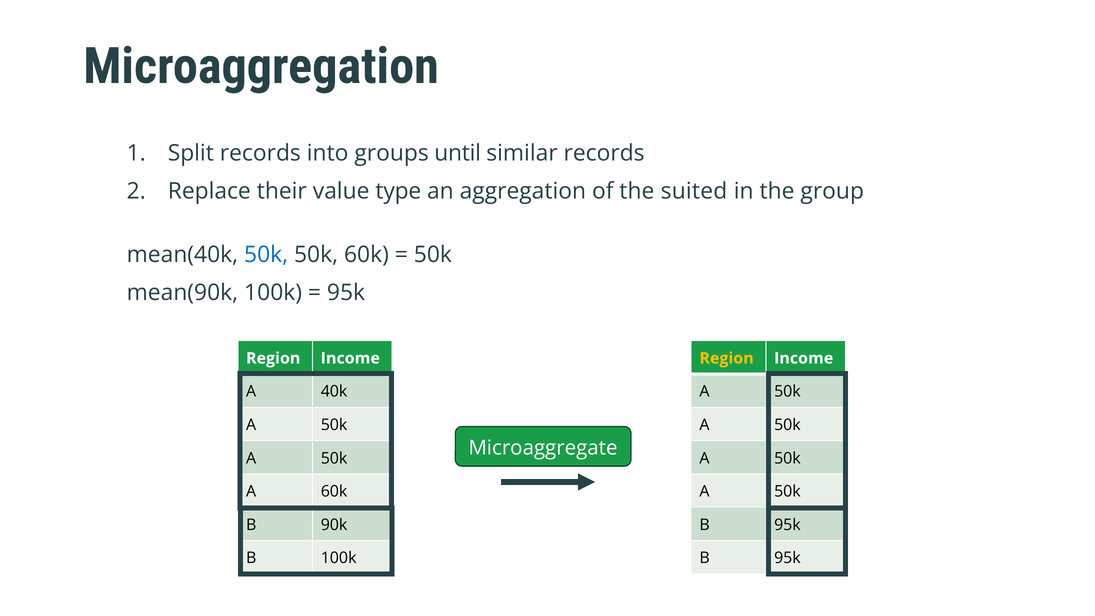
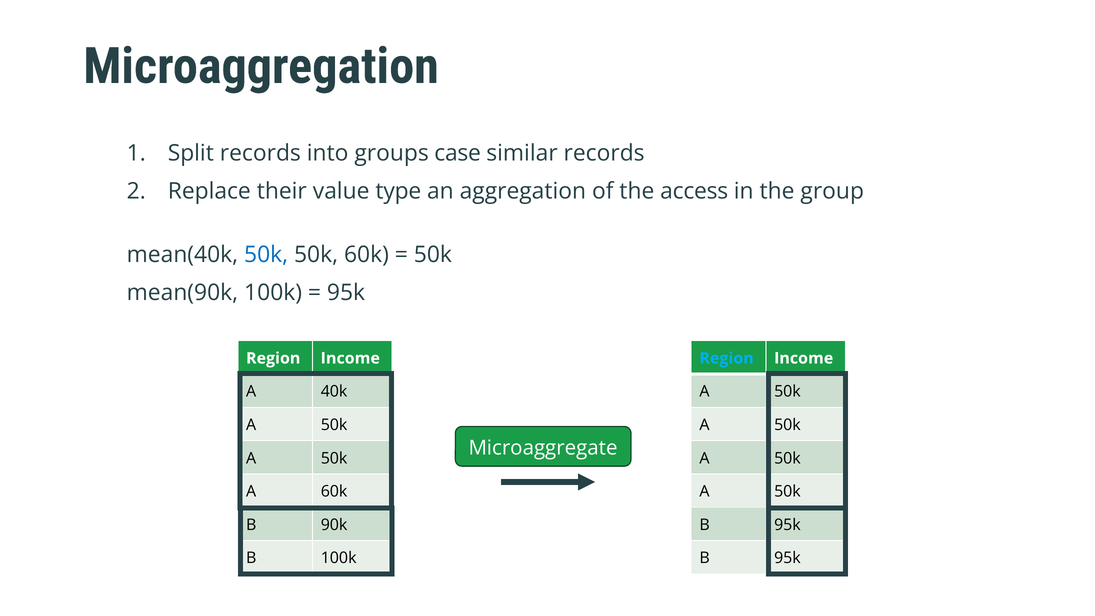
until: until -> case (458, 153)
suited: suited -> access (694, 191)
Region colour: yellow -> light blue (727, 358)
